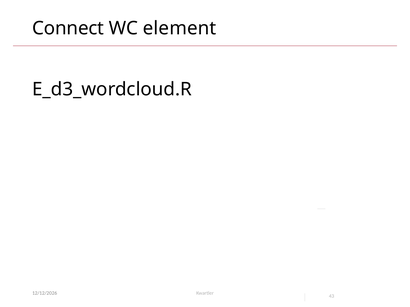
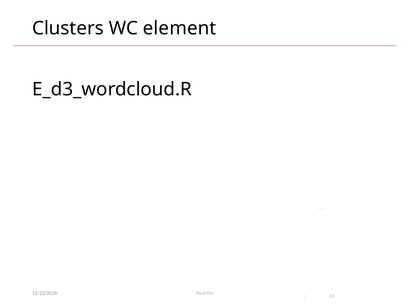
Connect: Connect -> Clusters (68, 28)
